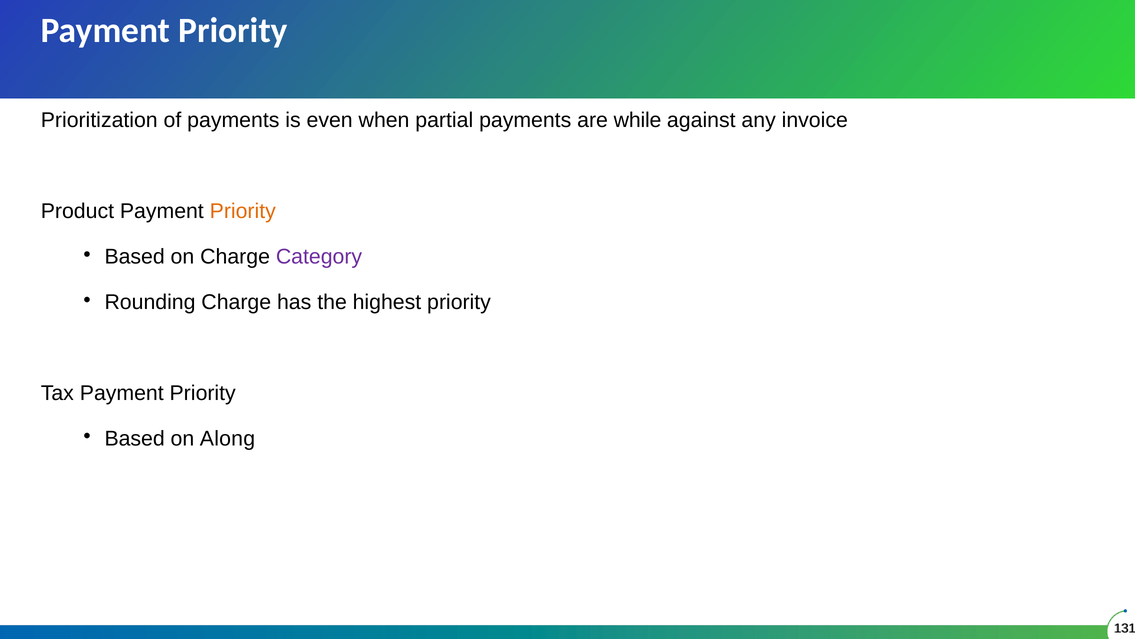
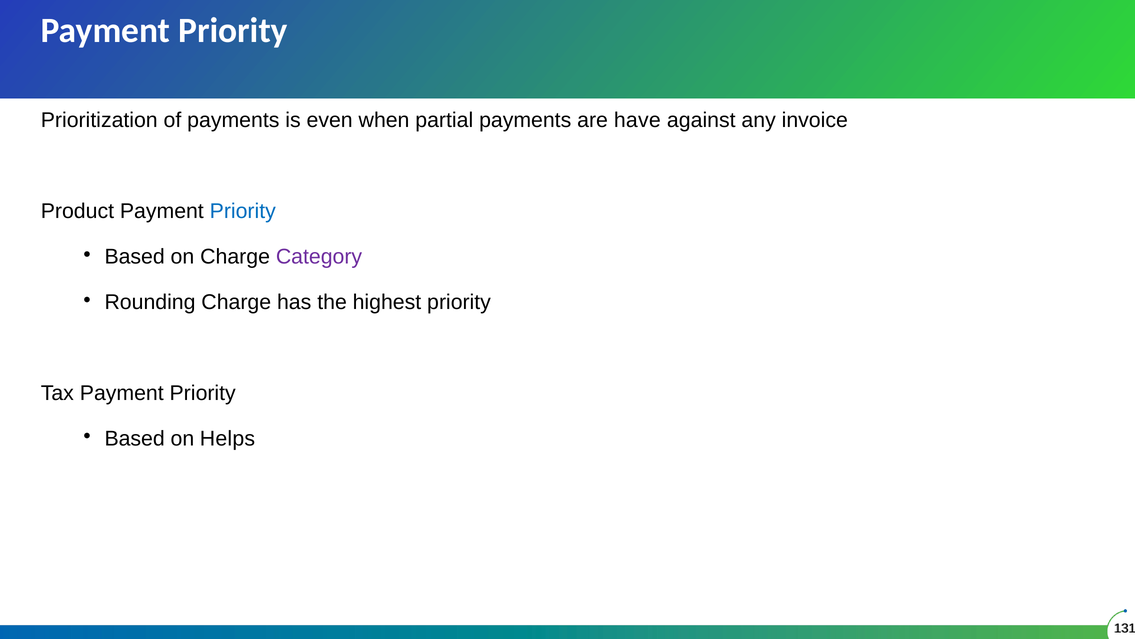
while: while -> have (637, 120)
Priority colour: orange -> blue (243, 211)
Along: Along -> Helps (227, 438)
